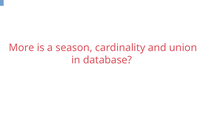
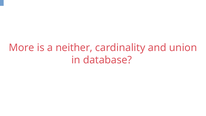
season: season -> neither (74, 48)
